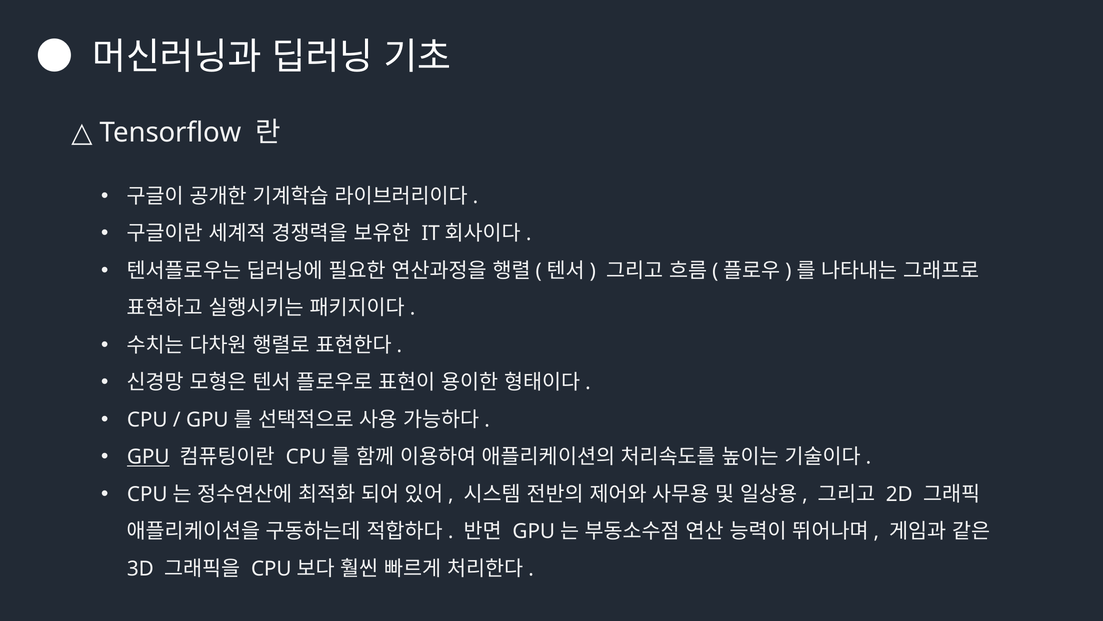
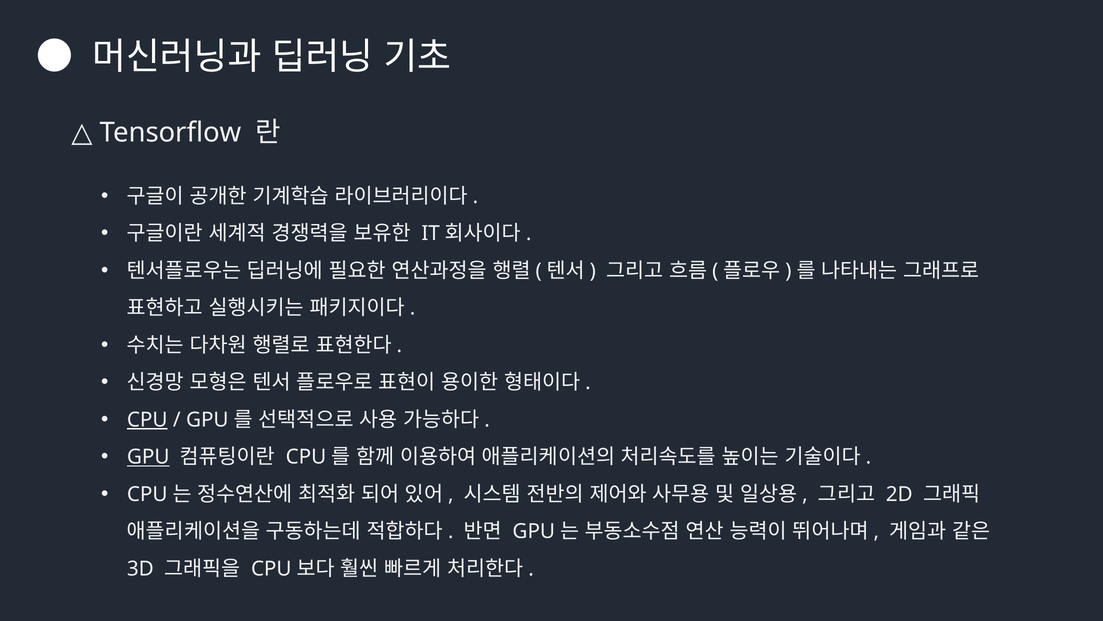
CPU underline: none -> present (147, 419)
